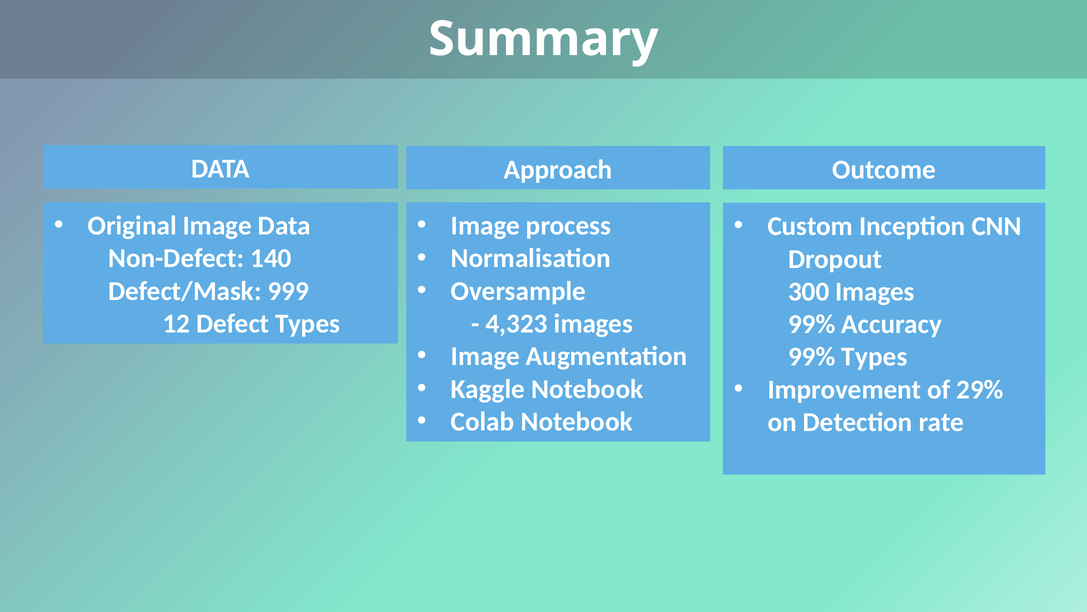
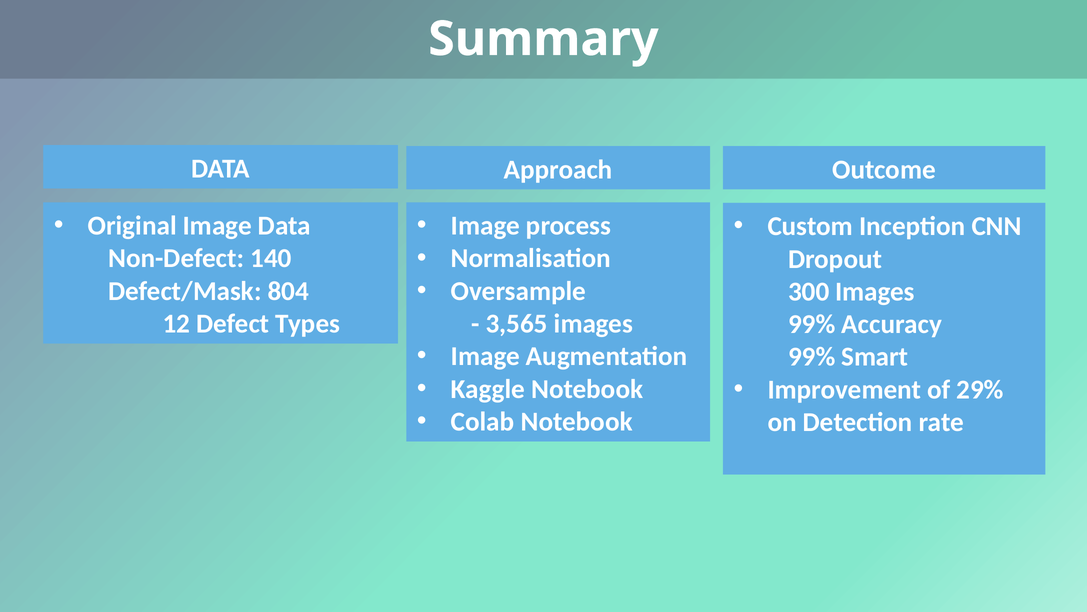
999: 999 -> 804 (288, 291)
4,323: 4,323 -> 3,565 (517, 324)
99% Types: Types -> Smart (875, 357)
